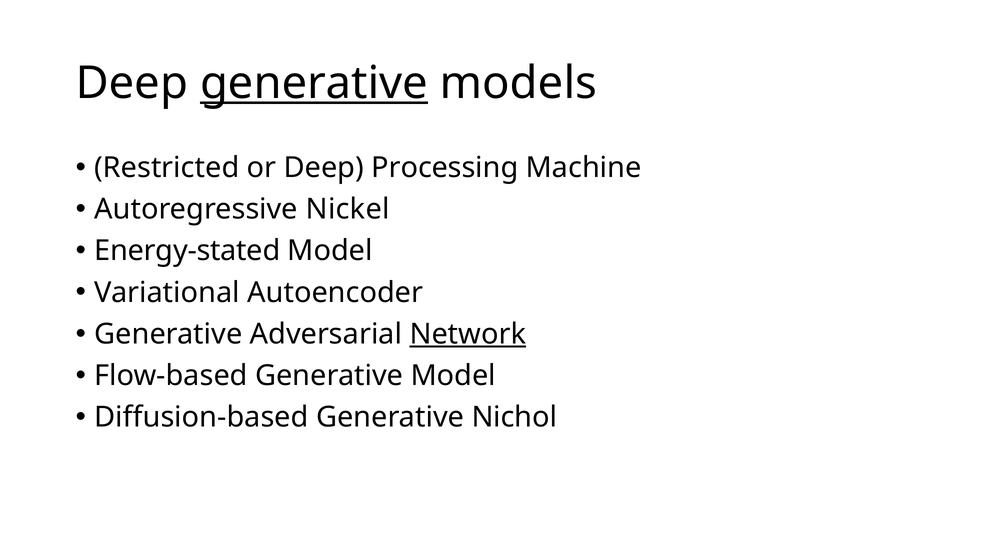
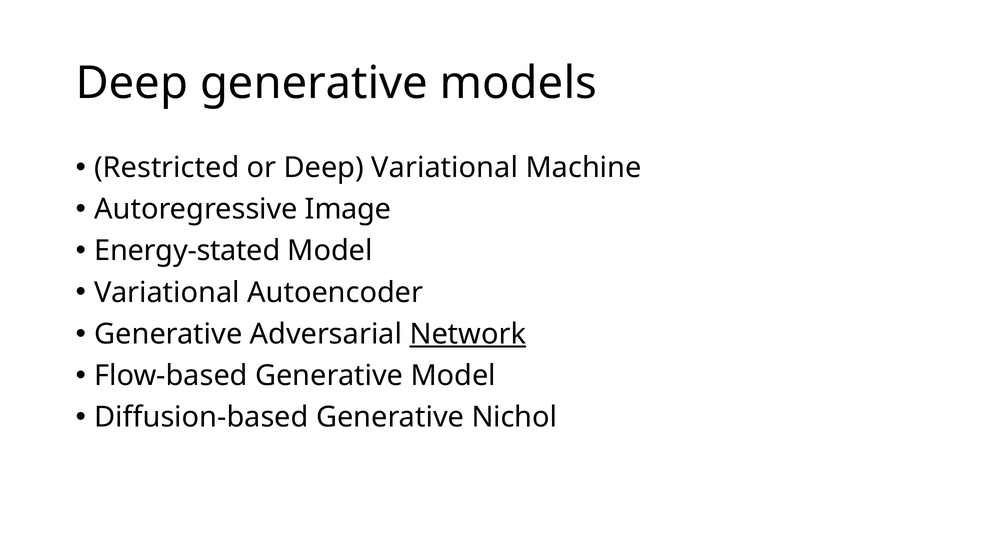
generative underline: present -> none (314, 83)
Deep Processing: Processing -> Variational (445, 168)
Nickel: Nickel -> Image (348, 210)
